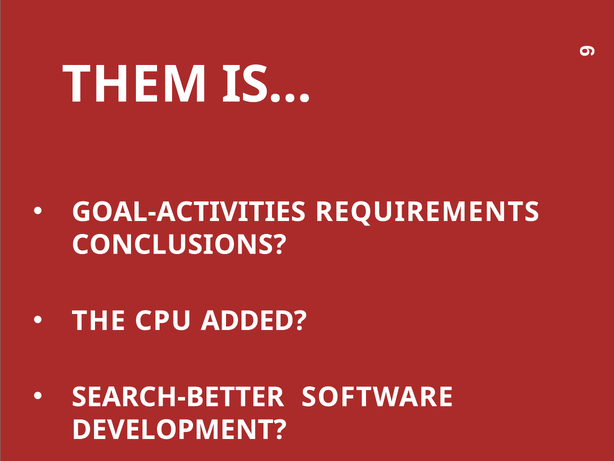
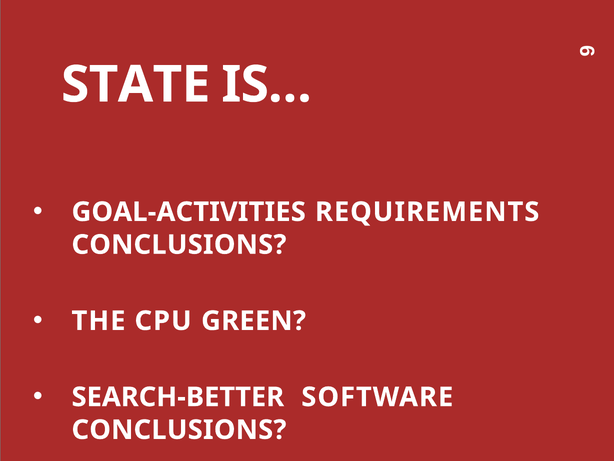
THEM: THEM -> STATE (136, 85)
ADDED: ADDED -> GREEN (254, 321)
DEVELOPMENT: DEVELOPMENT -> CONCLUSIONS (179, 429)
